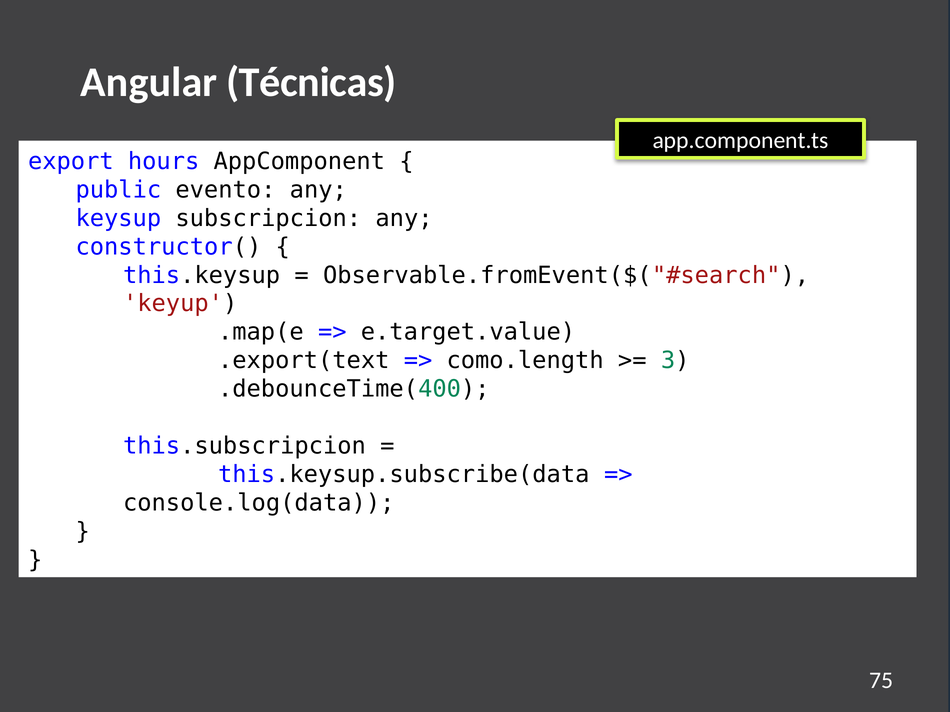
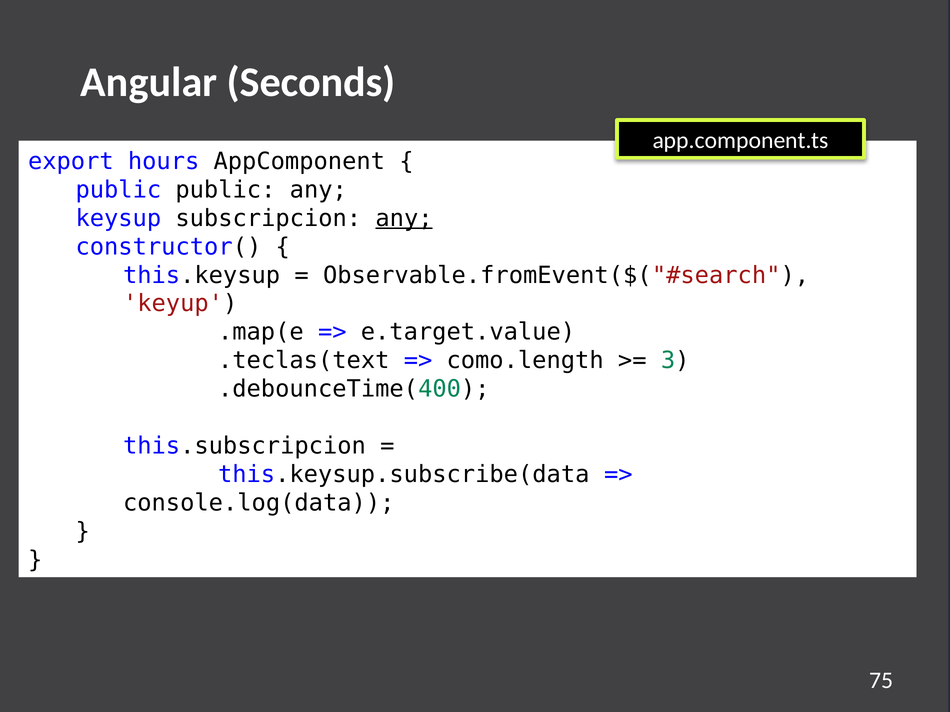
Técnicas: Técnicas -> Seconds (311, 83)
public evento: evento -> public (225, 190)
any underline: none -> present (404, 218)
.export(text: .export(text -> .teclas(text (304, 361)
